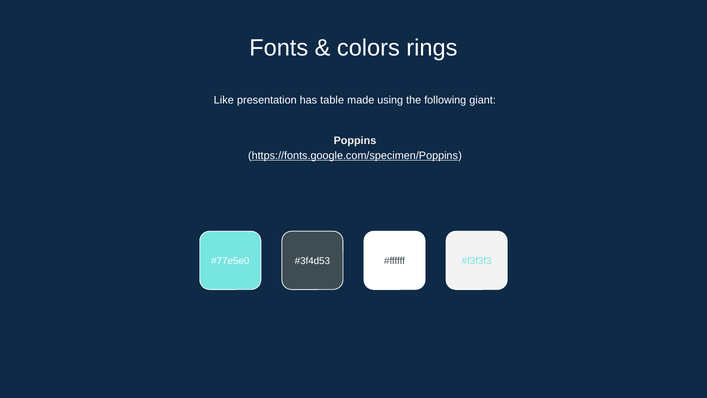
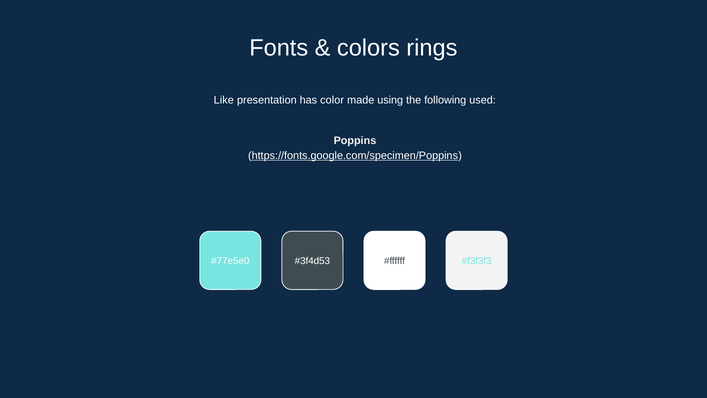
table: table -> color (332, 100)
giant: giant -> used (483, 100)
